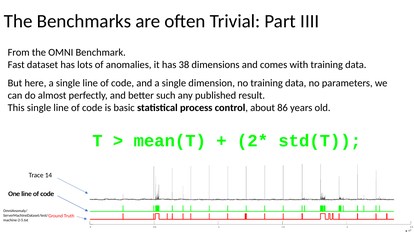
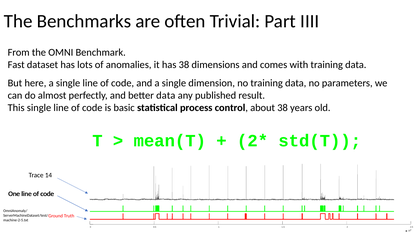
better such: such -> data (166, 95)
about 86: 86 -> 38 (283, 108)
